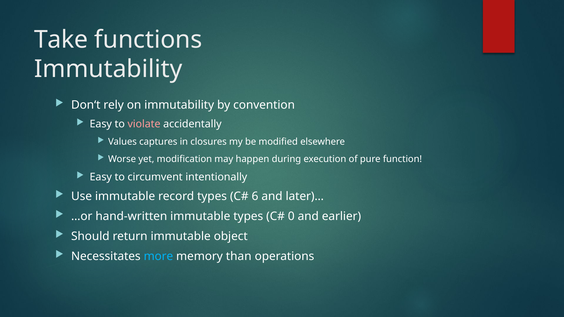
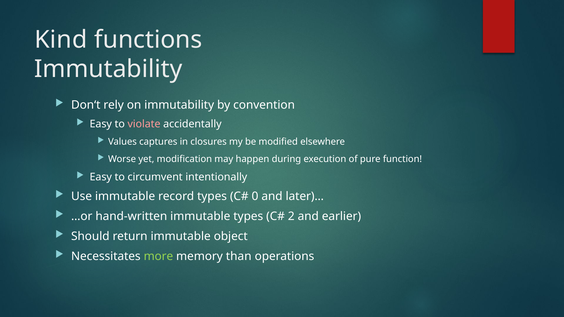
Take: Take -> Kind (61, 40)
6: 6 -> 0 (255, 196)
0: 0 -> 2 (291, 216)
more colour: light blue -> light green (158, 256)
